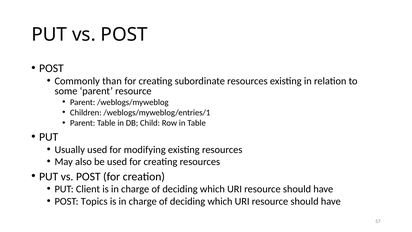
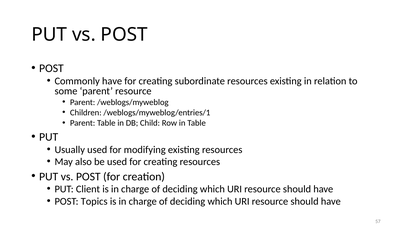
Commonly than: than -> have (112, 81)
